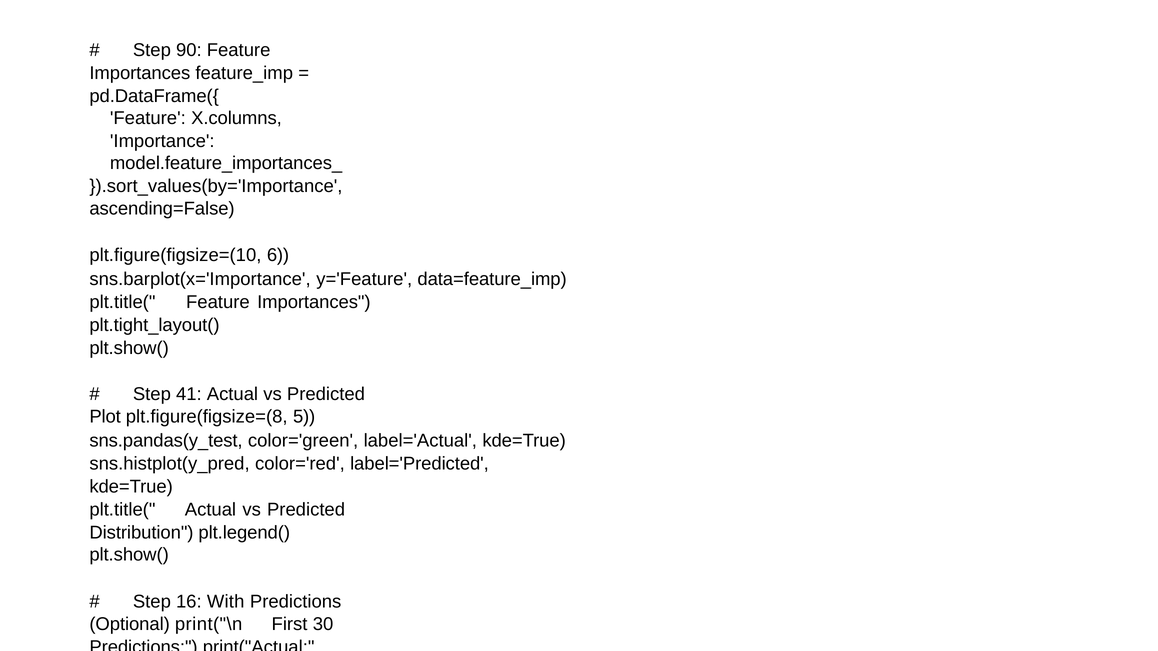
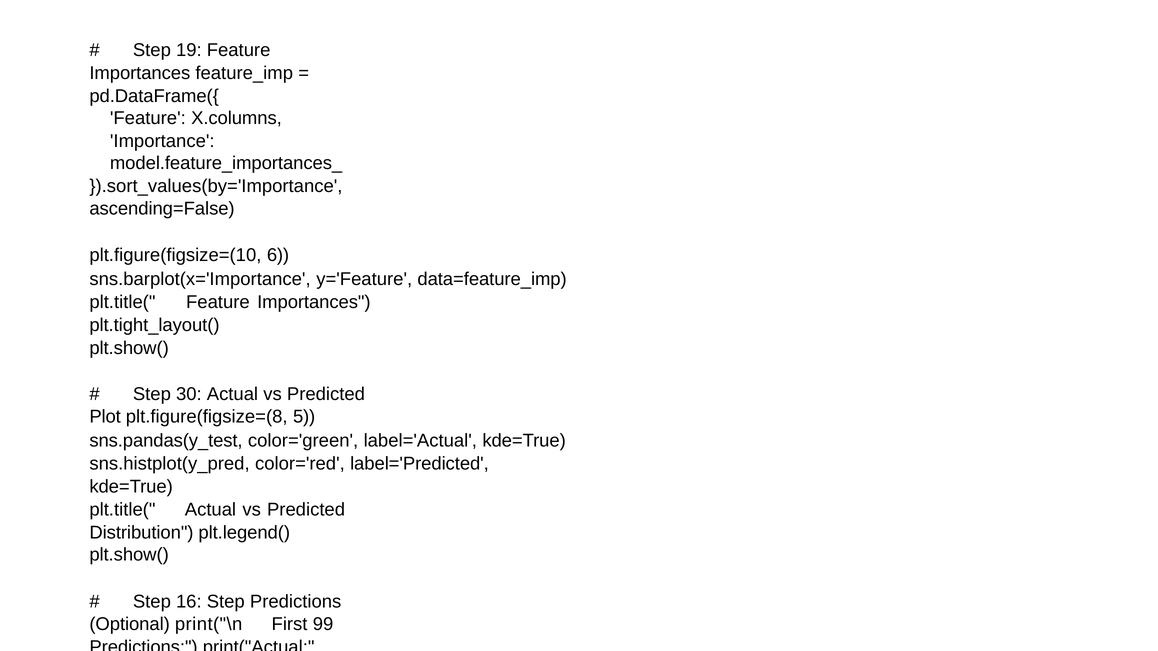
90: 90 -> 19 (189, 50)
41: 41 -> 30 (189, 394)
16 With: With -> Step (226, 602)
30: 30 -> 99 (323, 625)
